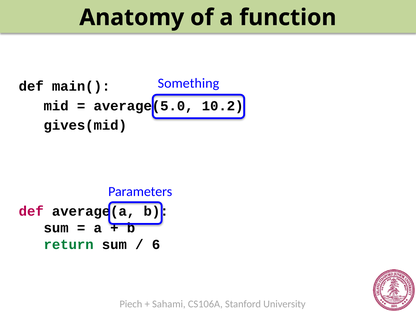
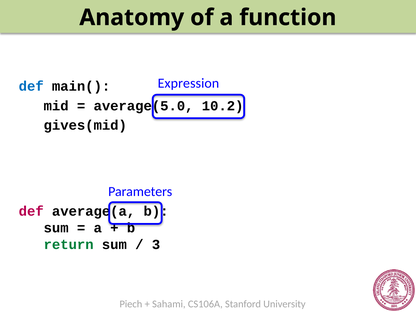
Something: Something -> Expression (188, 83)
def colour: black -> blue (31, 86)
6: 6 -> 3 (156, 244)
